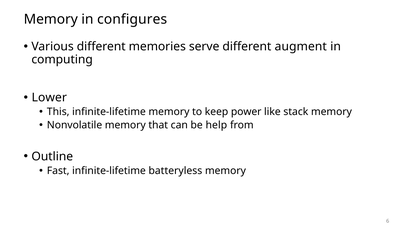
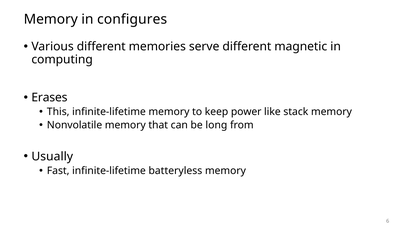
augment: augment -> magnetic (301, 47)
Lower: Lower -> Erases (49, 98)
help: help -> long (216, 125)
Outline: Outline -> Usually (52, 157)
